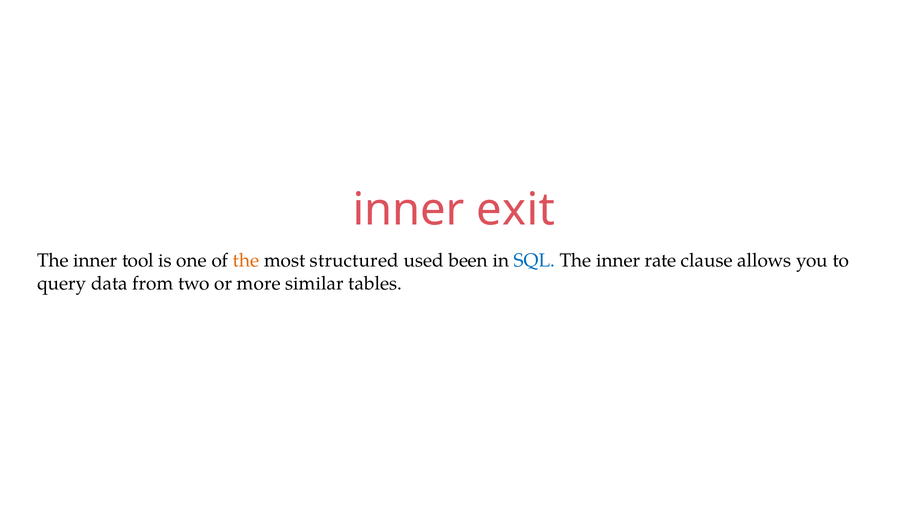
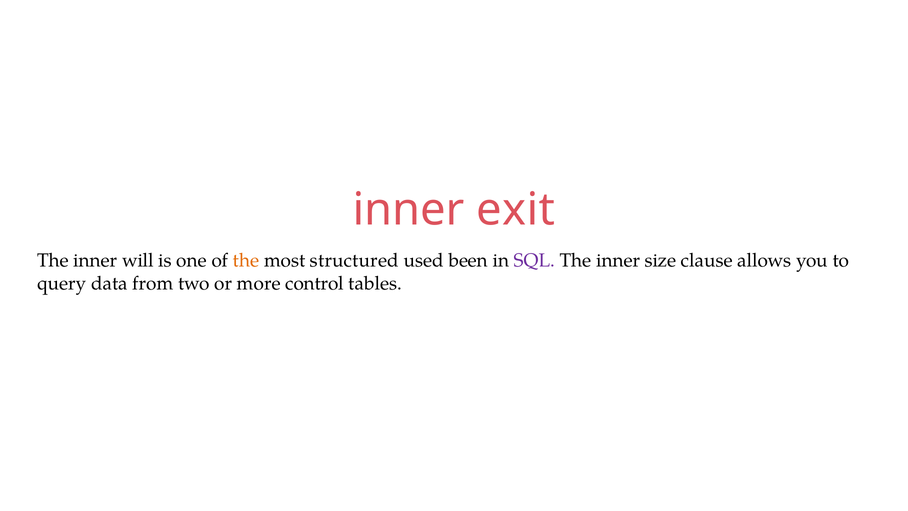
tool: tool -> will (138, 261)
SQL colour: blue -> purple (534, 261)
rate: rate -> size (661, 261)
similar: similar -> control (315, 283)
